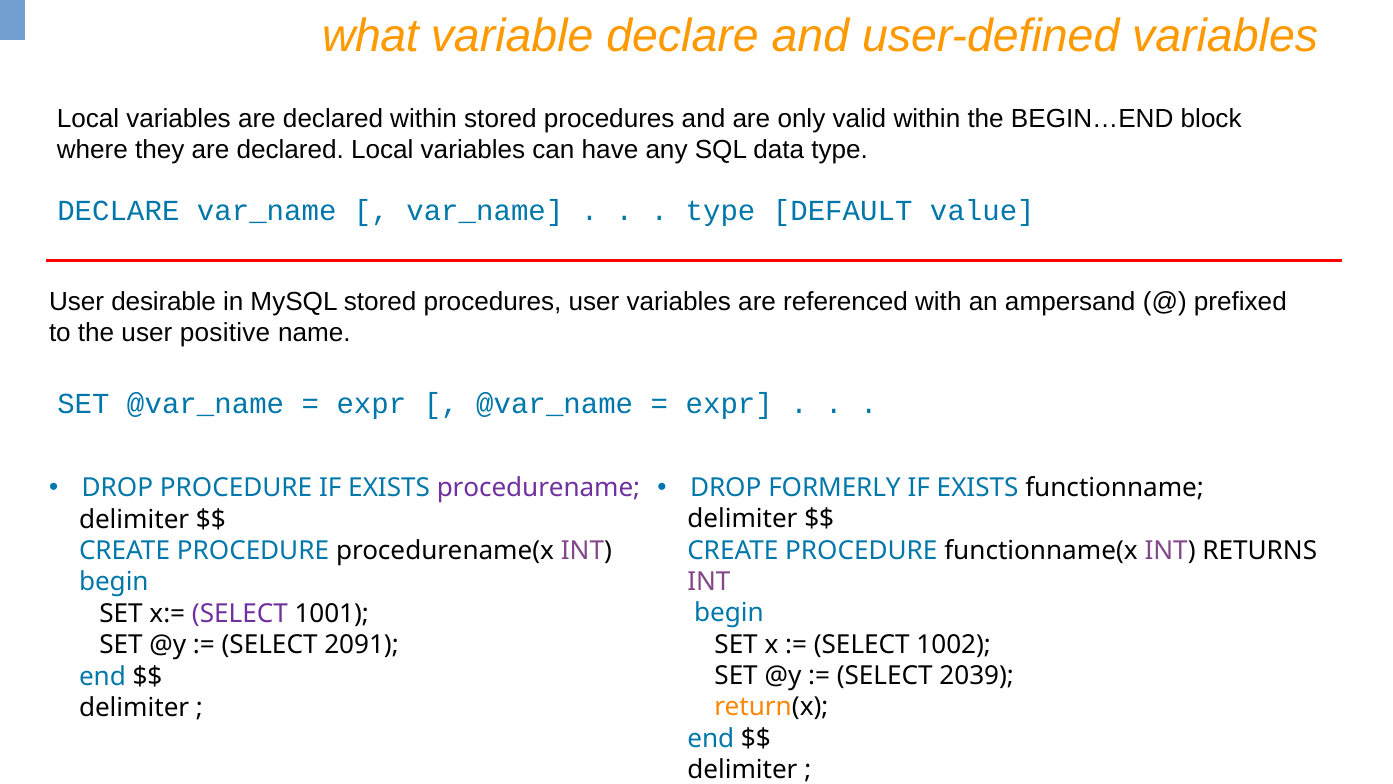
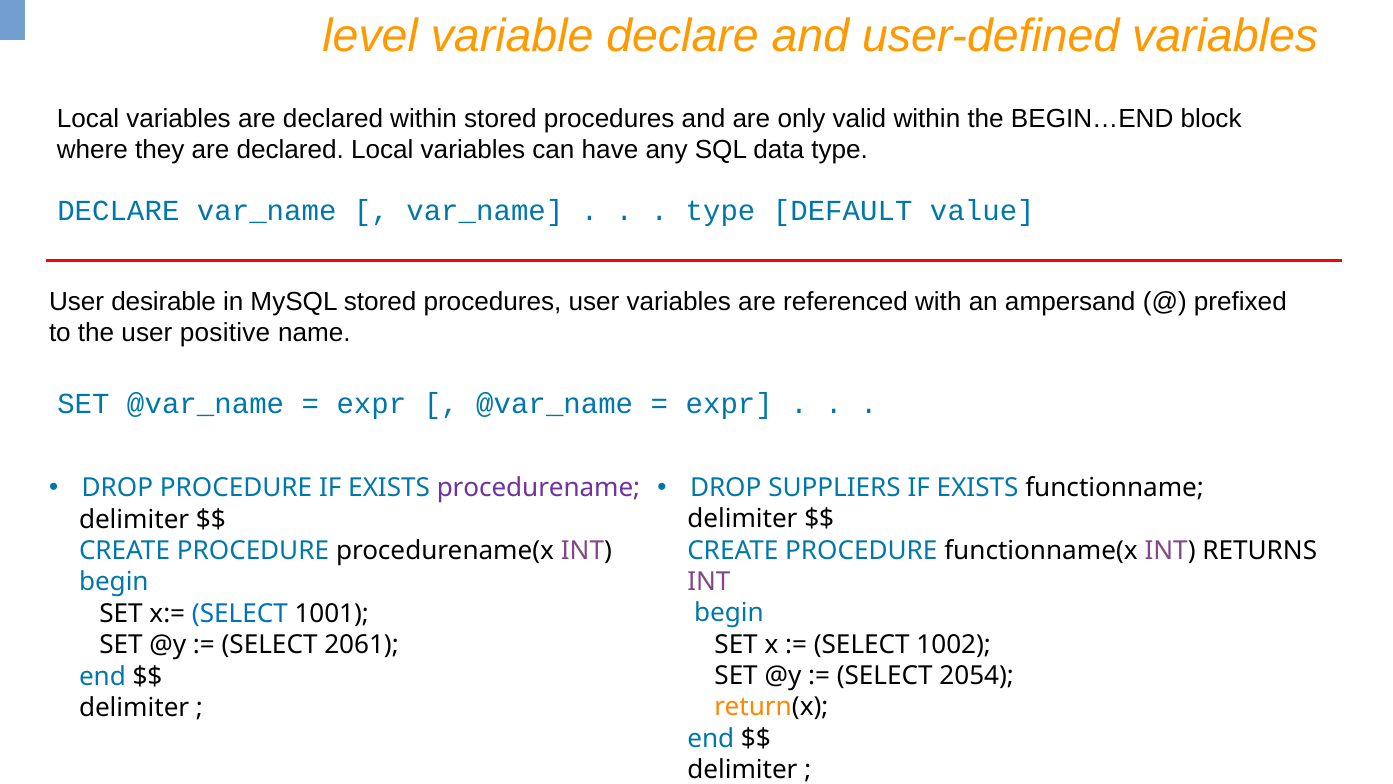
what: what -> level (370, 36)
FORMERLY: FORMERLY -> SUPPLIERS (834, 488)
SELECT colour: purple -> blue (240, 613)
2091: 2091 -> 2061 (362, 645)
2039: 2039 -> 2054 (977, 676)
